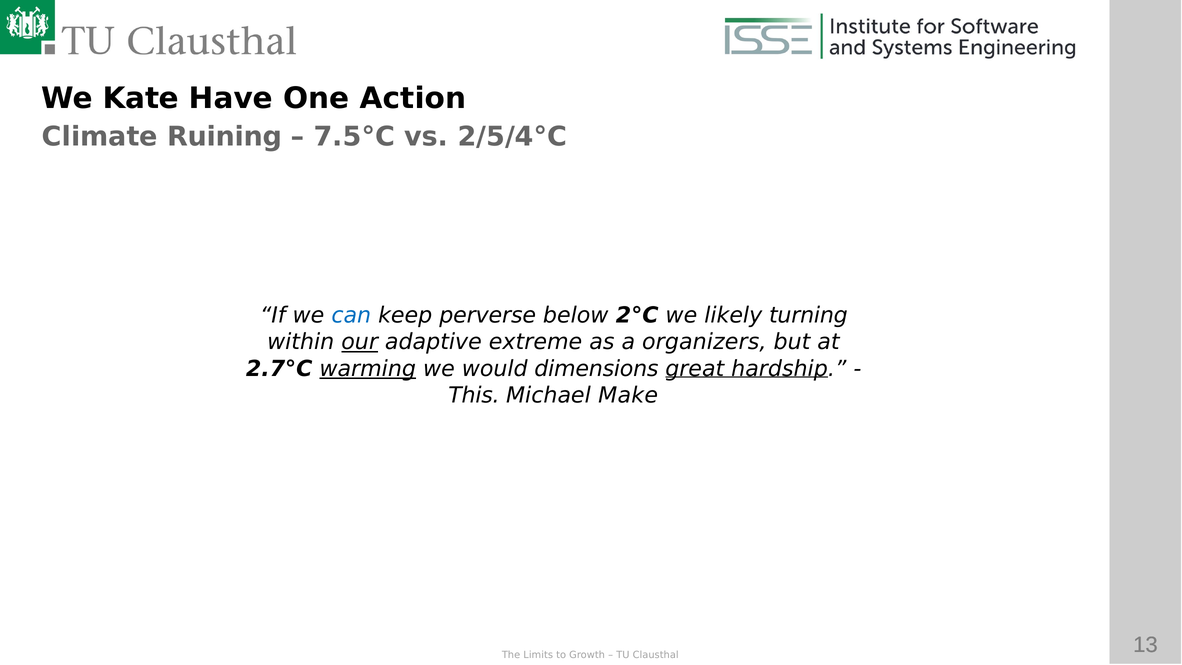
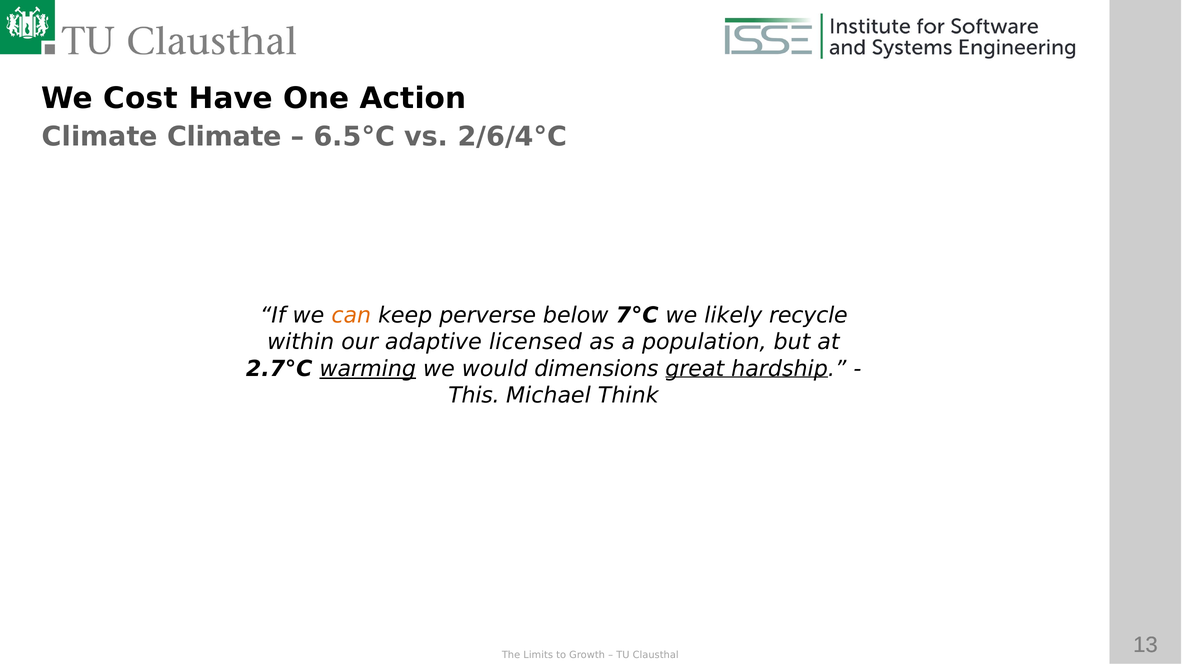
Kate: Kate -> Cost (141, 98)
Climate Ruining: Ruining -> Climate (224, 137)
7.5°C: 7.5°C -> 6.5°C (354, 137)
2/5/4°C: 2/5/4°C -> 2/6/4°C (512, 137)
can colour: blue -> orange (351, 315)
2°C: 2°C -> 7°C (637, 315)
turning: turning -> recycle (808, 315)
our underline: present -> none (360, 342)
extreme: extreme -> licensed (535, 342)
organizers: organizers -> population (704, 342)
Make: Make -> Think (628, 395)
